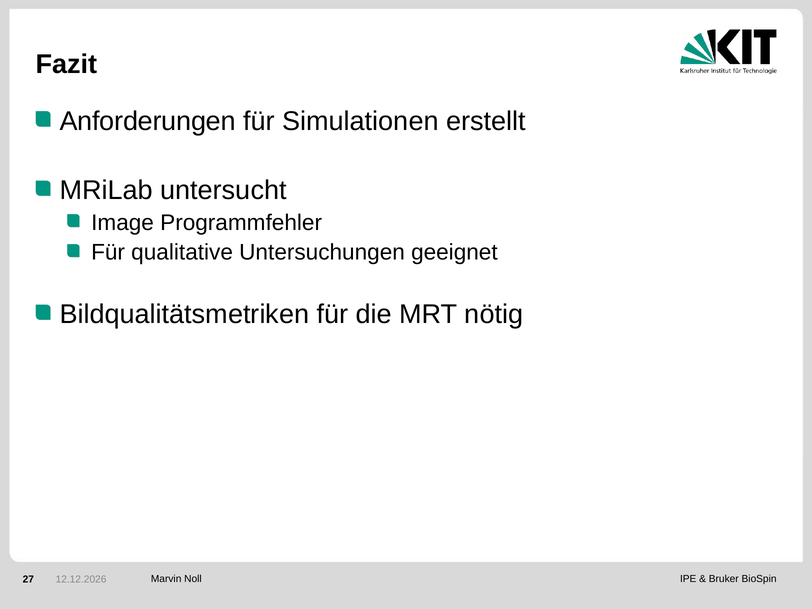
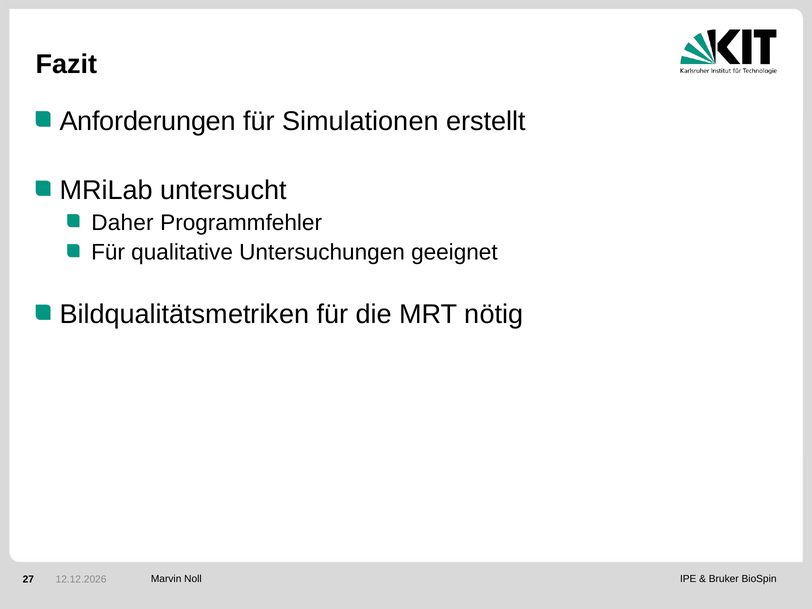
Image: Image -> Daher (122, 223)
